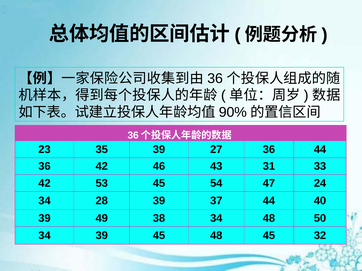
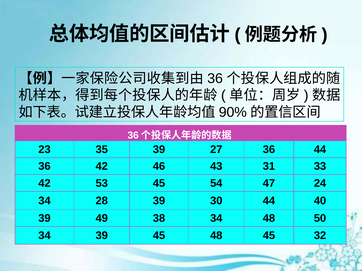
37: 37 -> 30 (216, 201)
